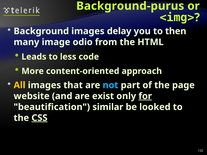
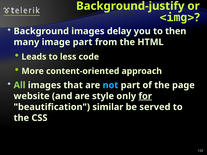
Background-purus: Background-purus -> Background-justify (130, 6)
image odio: odio -> part (83, 42)
All colour: yellow -> light green (20, 85)
exist: exist -> style (103, 96)
looked: looked -> served (155, 107)
CSS underline: present -> none (39, 118)
